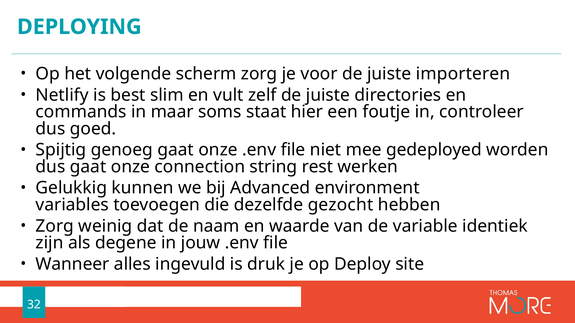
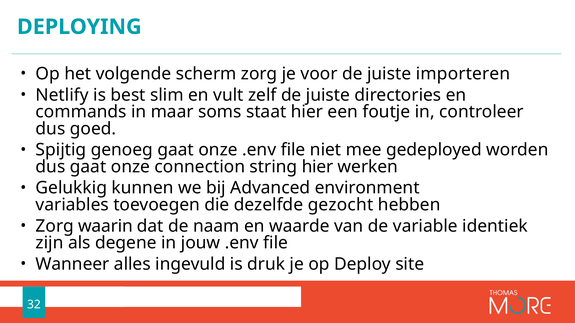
string rest: rest -> hier (318, 167)
weinig: weinig -> waarin (105, 226)
